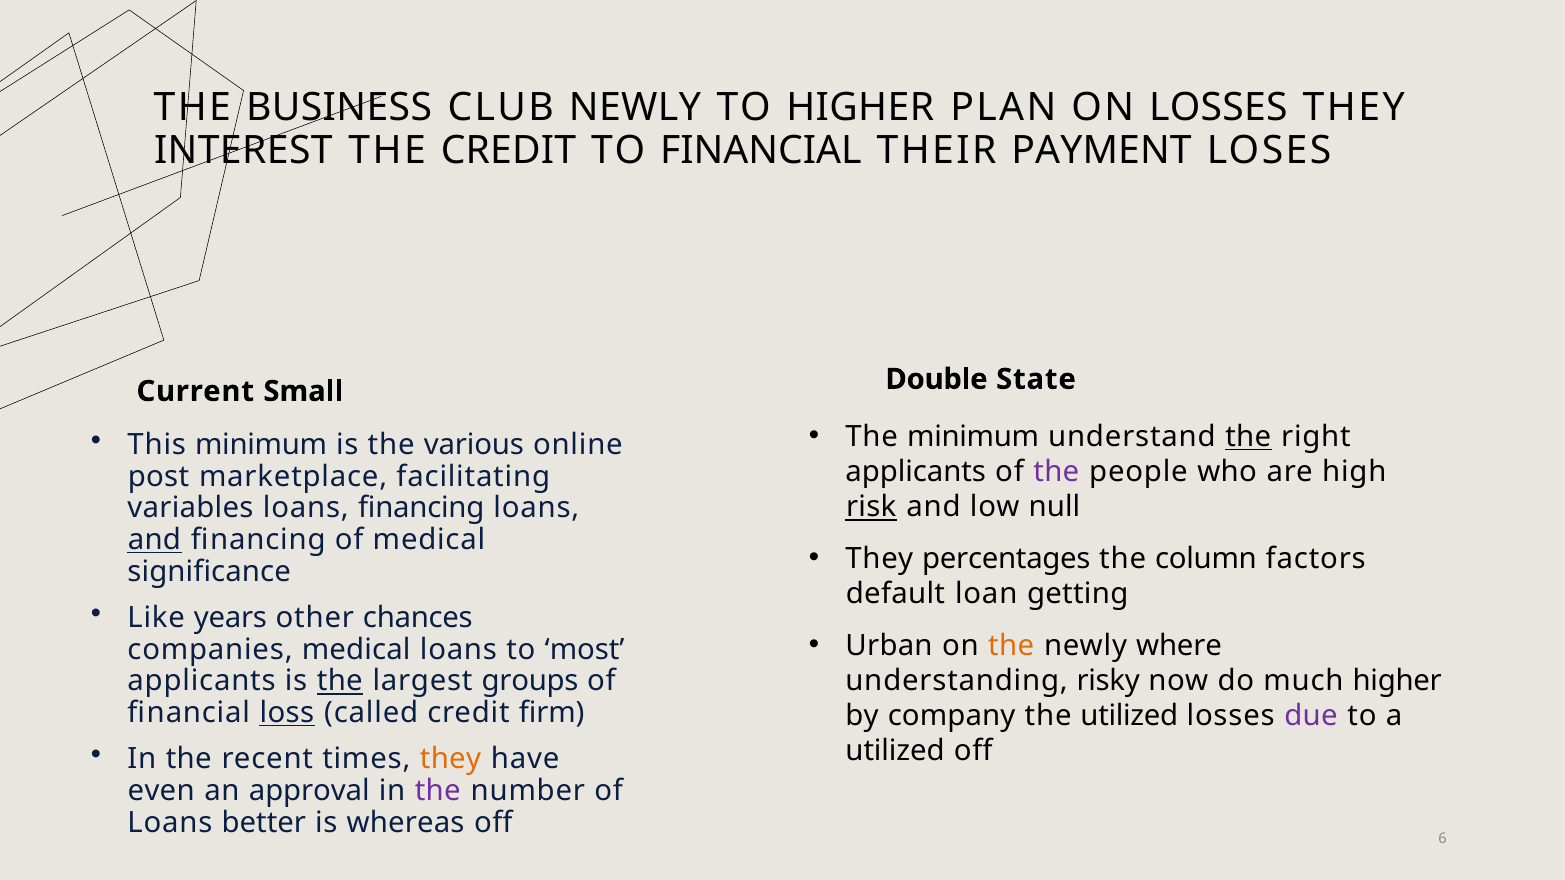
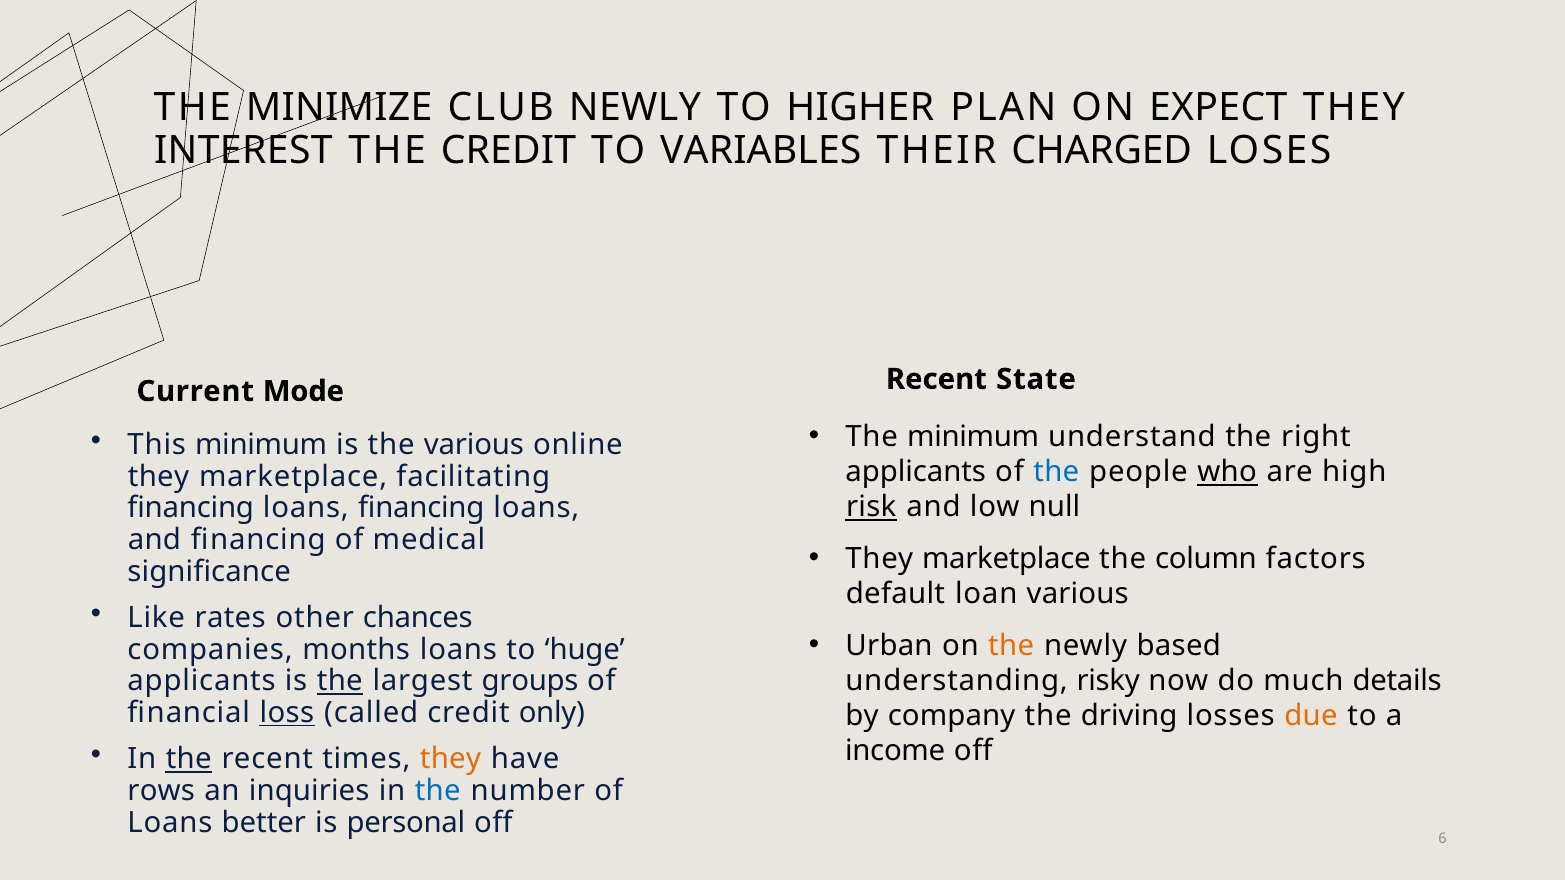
BUSINESS: BUSINESS -> MINIMIZE (339, 108)
ON LOSSES: LOSSES -> EXPECT (1218, 108)
TO FINANCIAL: FINANCIAL -> VARIABLES (761, 150)
PAYMENT: PAYMENT -> CHARGED (1102, 150)
Double: Double -> Recent (936, 379)
Small: Small -> Mode (303, 391)
the underline: present -> none (1248, 437)
the colour: purple -> blue (1056, 472)
who underline: none -> present (1227, 472)
post: post -> they (158, 477)
variables: variables -> financing (191, 508)
and underline: present -> none (154, 540)
percentages: percentages -> marketplace (1006, 559)
loan getting: getting -> various (1078, 594)
years: years -> rates (230, 618)
where: where -> based (1179, 646)
companies medical: medical -> months (356, 650)
most: most -> huge (585, 650)
much higher: higher -> details (1397, 681)
firm: firm -> only (552, 713)
the utilized: utilized -> driving (1129, 716)
due colour: purple -> orange (1311, 716)
the underline: none -> present (189, 760)
utilized: utilized -> income (895, 751)
even: even -> rows (161, 791)
approval: approval -> inquiries (309, 791)
the colour: purple -> blue (438, 791)
whereas: whereas -> personal (406, 823)
